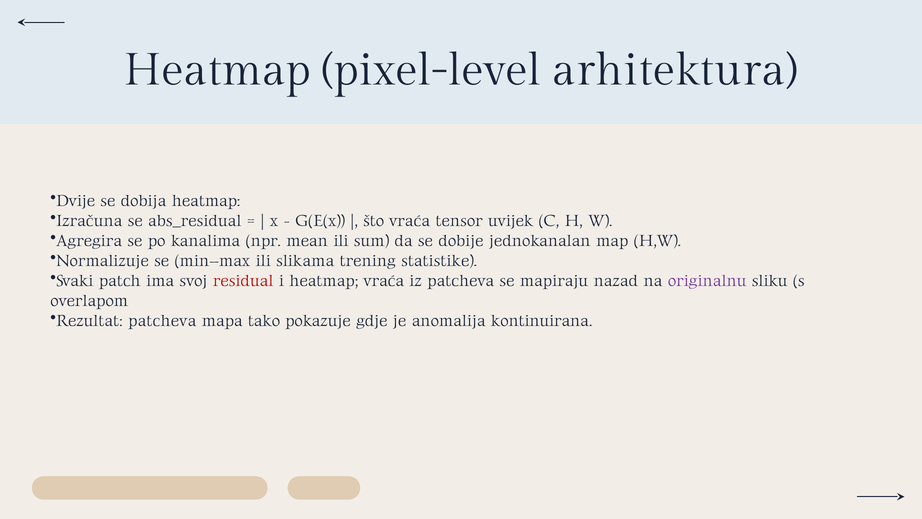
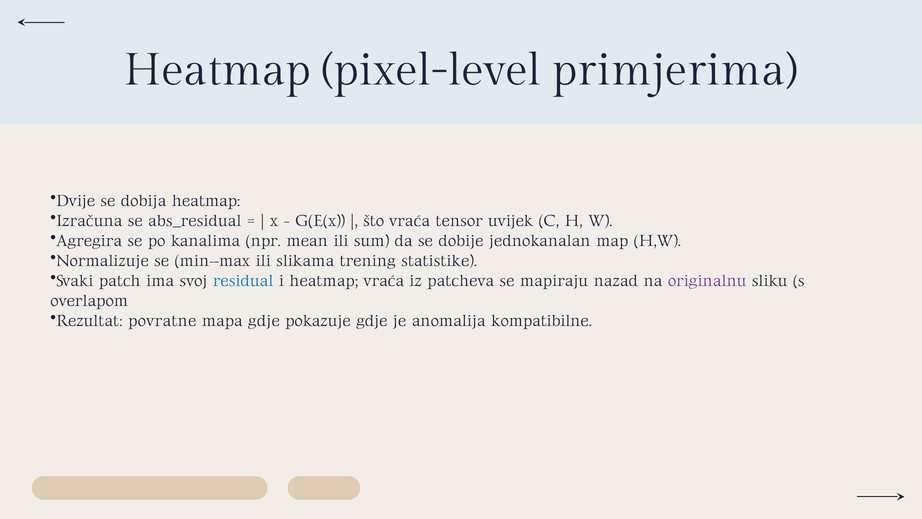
arhitektura: arhitektura -> primjerima (675, 70)
residual colour: red -> blue (243, 280)
Rezultat patcheva: patcheva -> povratne (162, 320)
mapa tako: tako -> gdje (264, 320)
kontinuirana: kontinuirana -> kompatibilne (542, 320)
